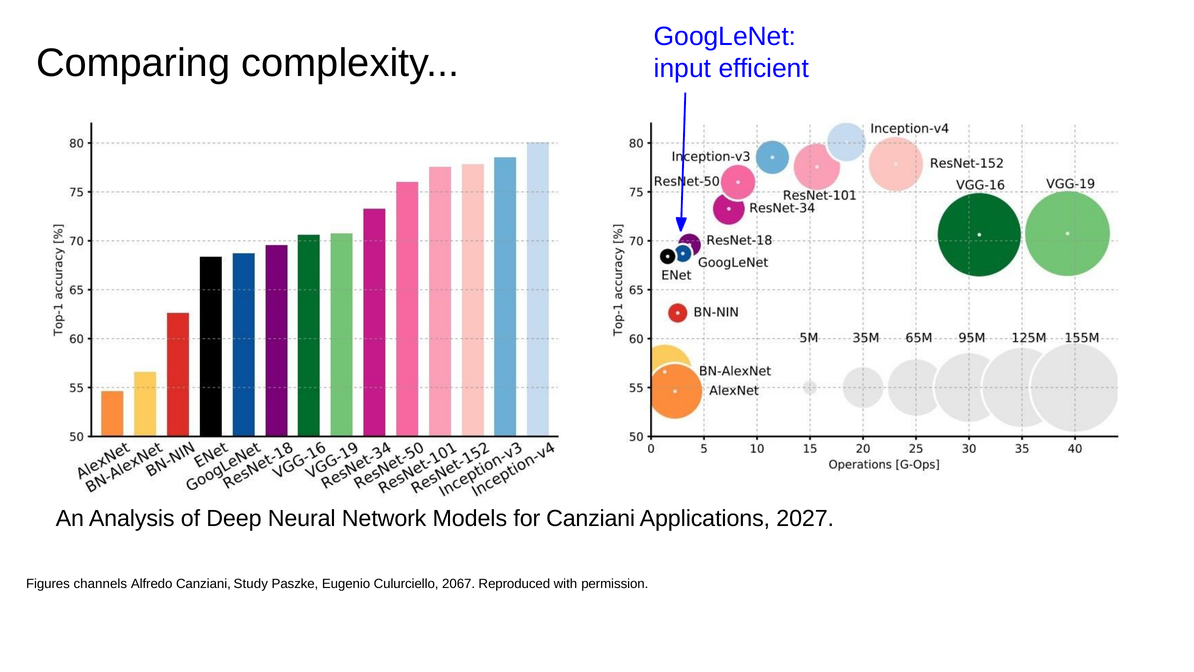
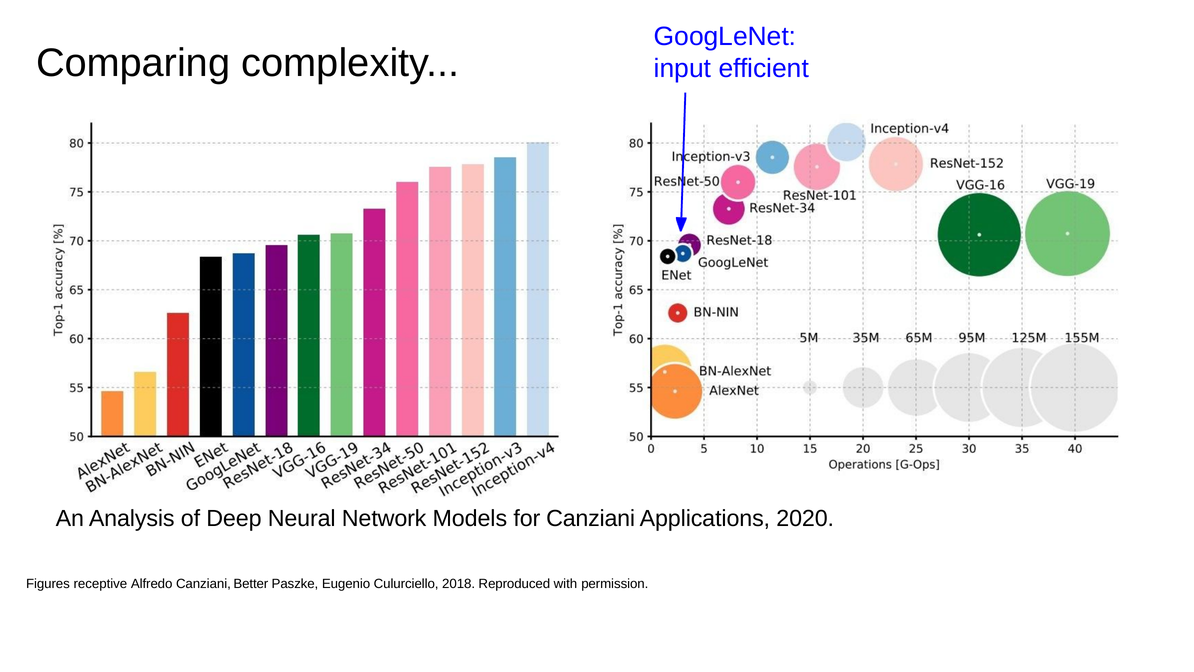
2027: 2027 -> 2020 (805, 518)
channels: channels -> receptive (100, 584)
Study: Study -> Better (251, 584)
2067: 2067 -> 2018 (459, 584)
